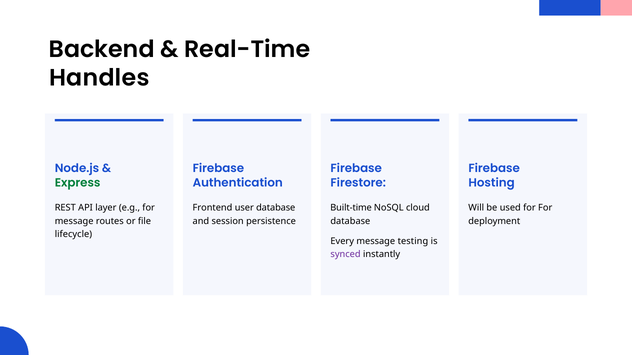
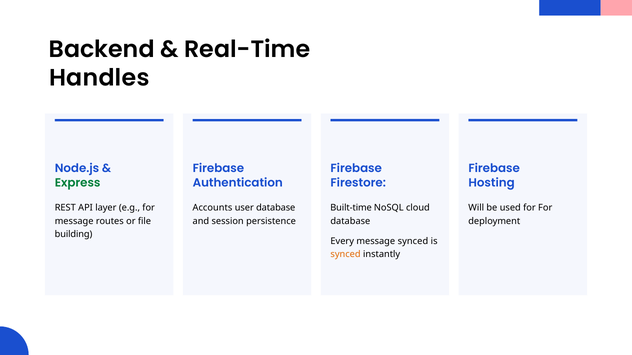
Frontend: Frontend -> Accounts (212, 208)
lifecycle: lifecycle -> building (73, 235)
message testing: testing -> synced (413, 241)
synced colour: purple -> orange (346, 255)
